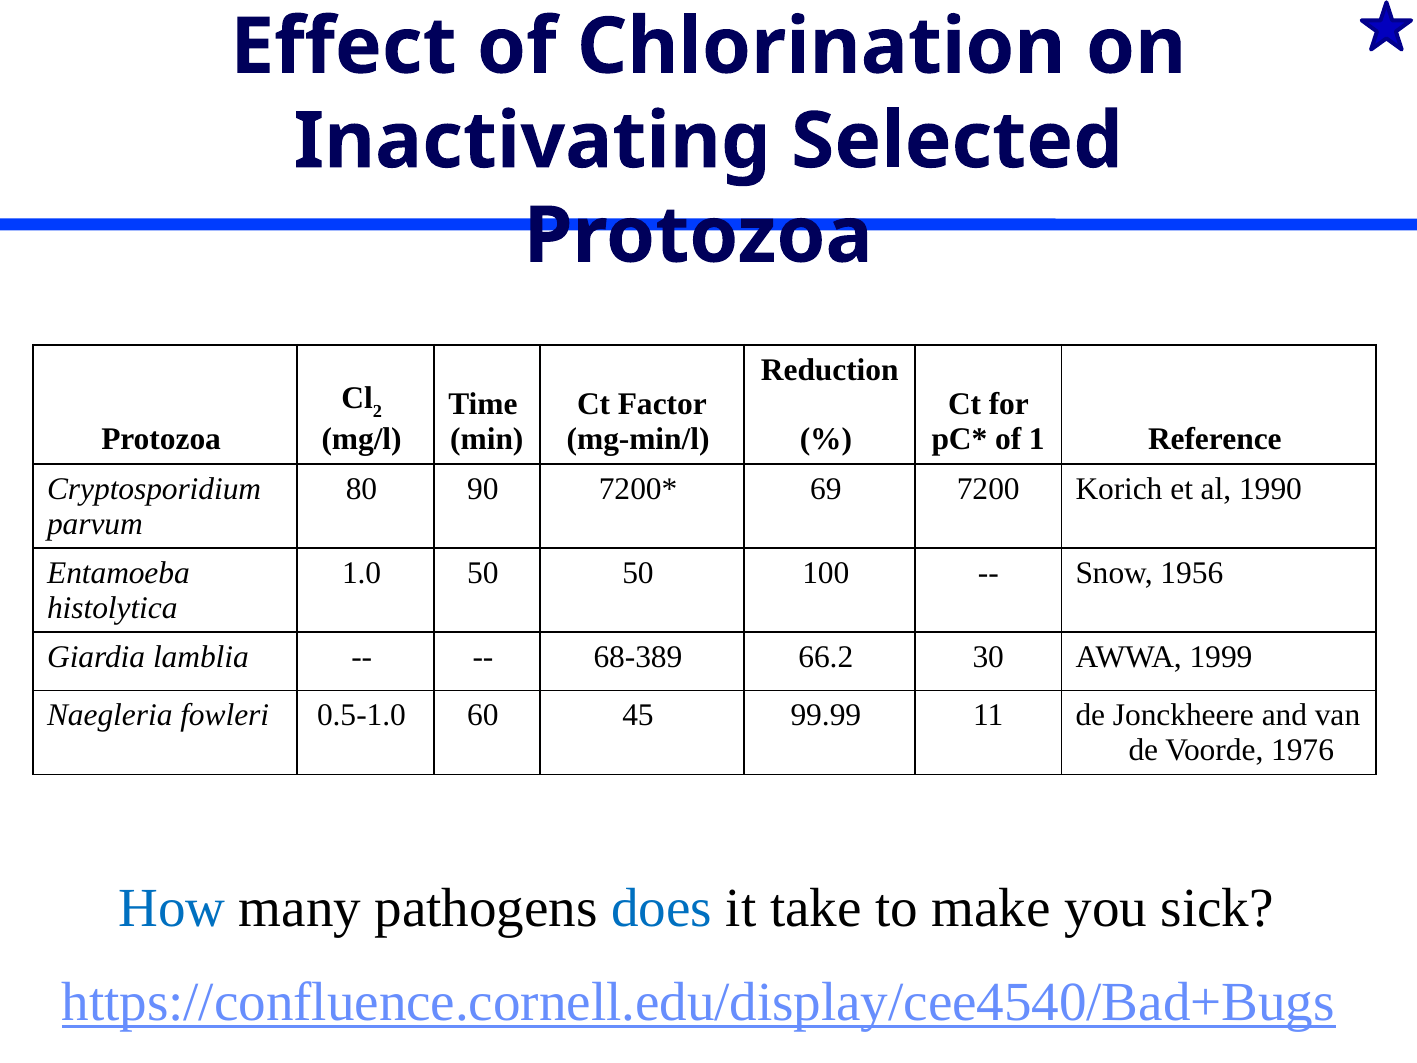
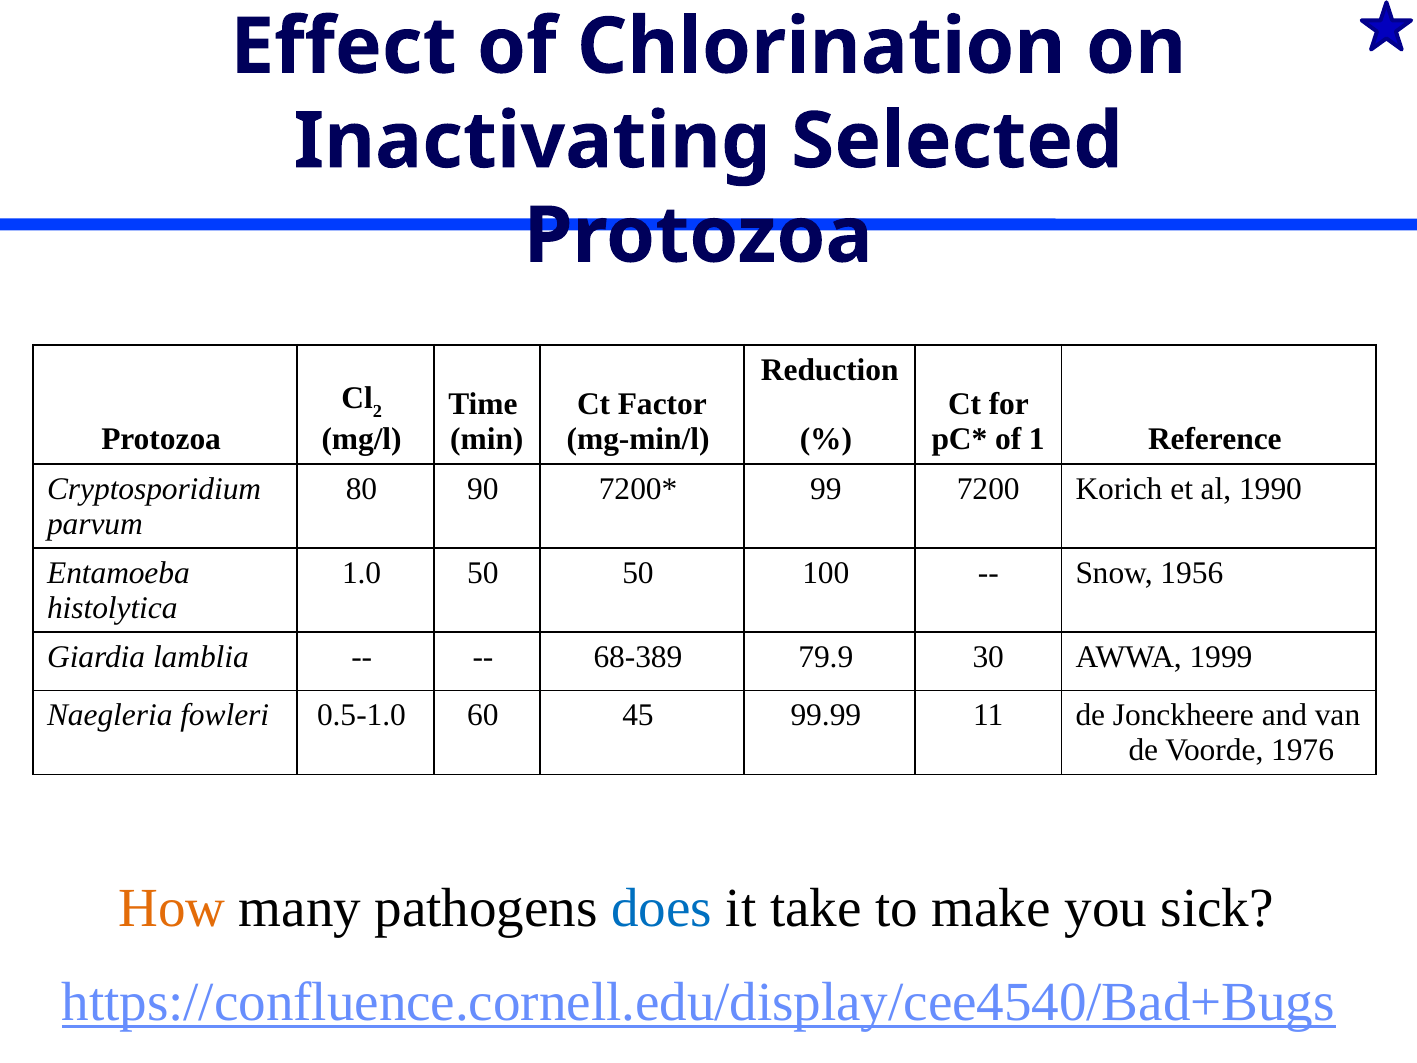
69: 69 -> 99 (826, 489)
66.2: 66.2 -> 79.9 (826, 657)
How colour: blue -> orange (172, 908)
